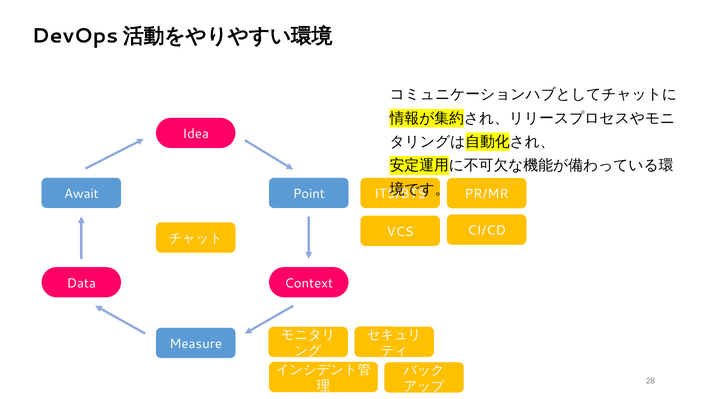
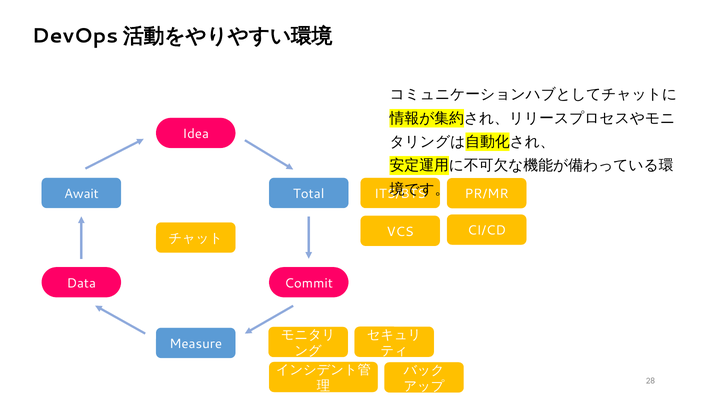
Point: Point -> Total (309, 194)
Context: Context -> Commit (309, 283)
